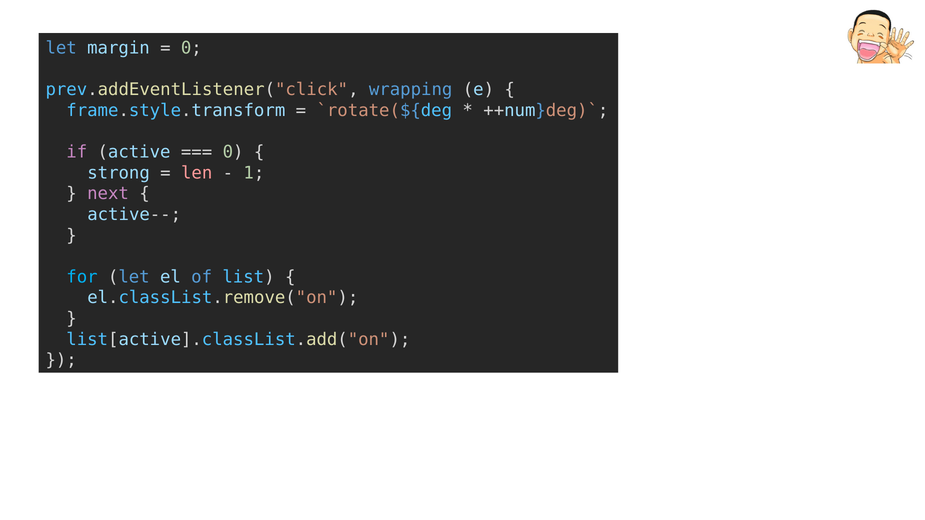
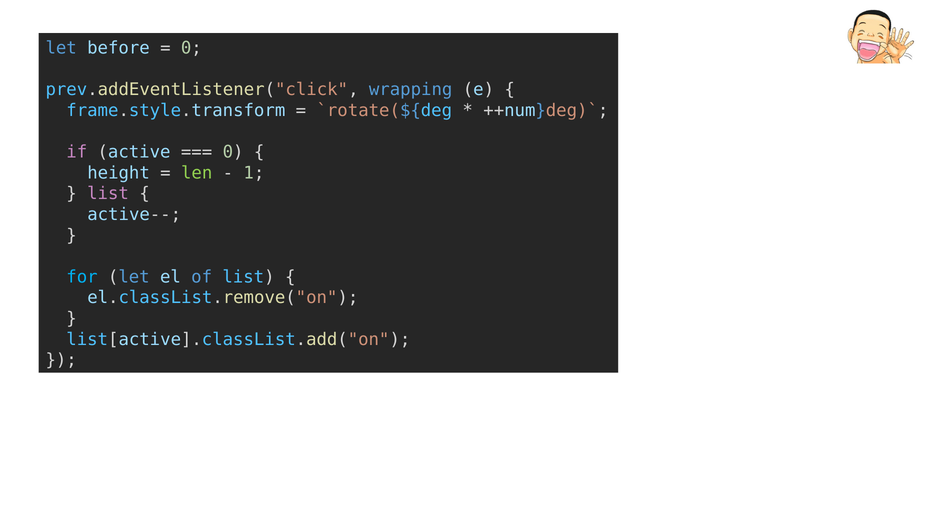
margin: margin -> before (118, 48)
strong: strong -> height (119, 173)
len colour: pink -> light green (197, 173)
next: next -> list (108, 194)
